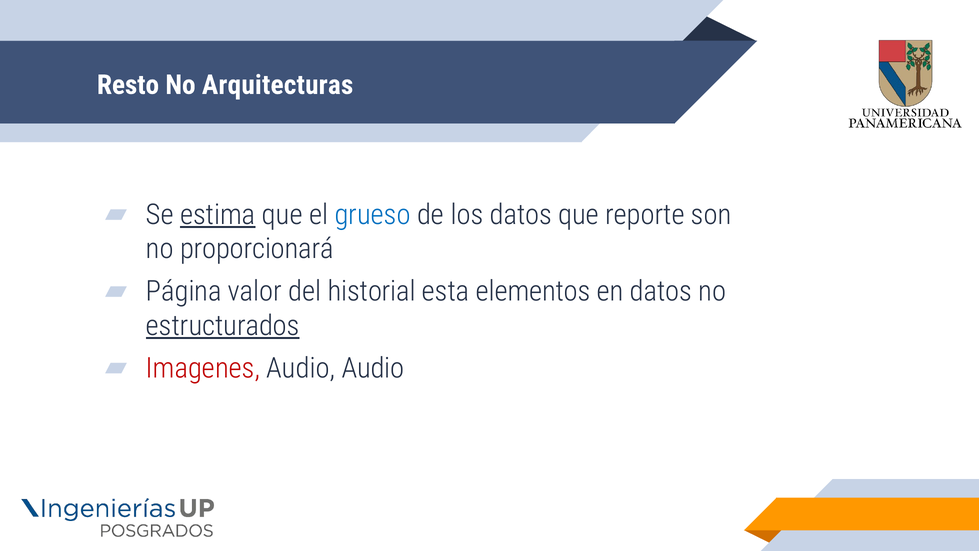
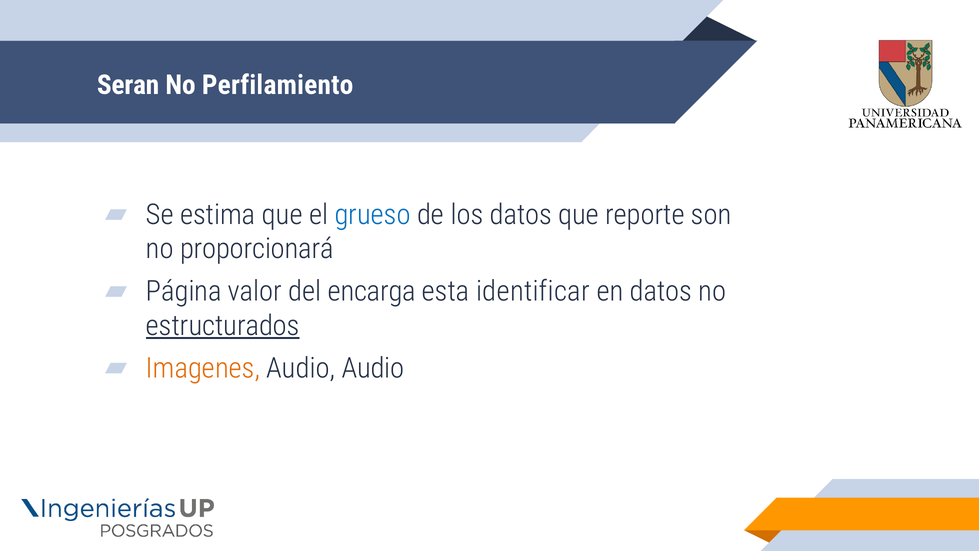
Resto: Resto -> Seran (128, 85)
Arquitecturas: Arquitecturas -> Perfilamiento (278, 85)
estima underline: present -> none (218, 215)
historial: historial -> encarga (372, 291)
elementos: elementos -> identificar (533, 291)
Imagenes colour: red -> orange (203, 368)
